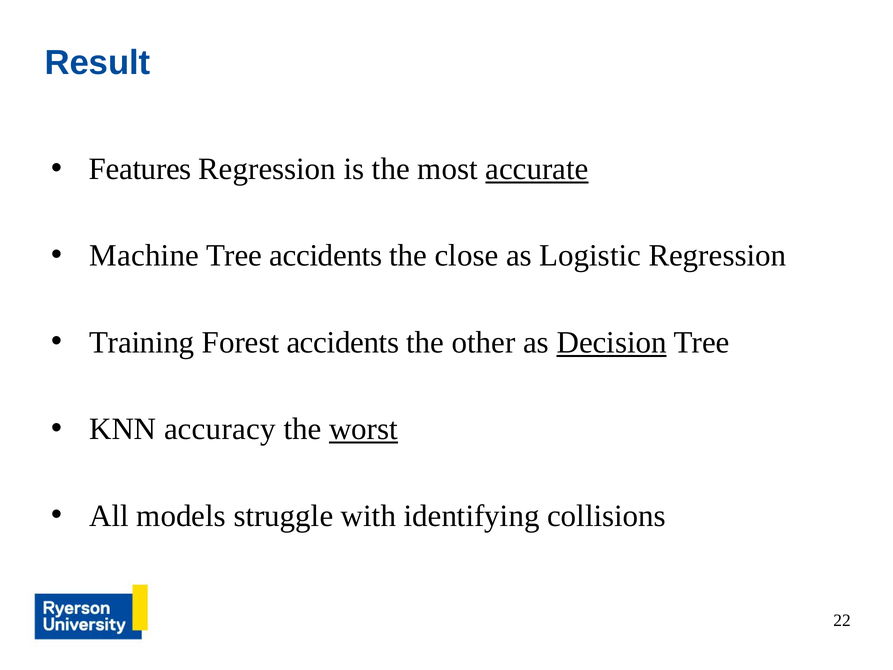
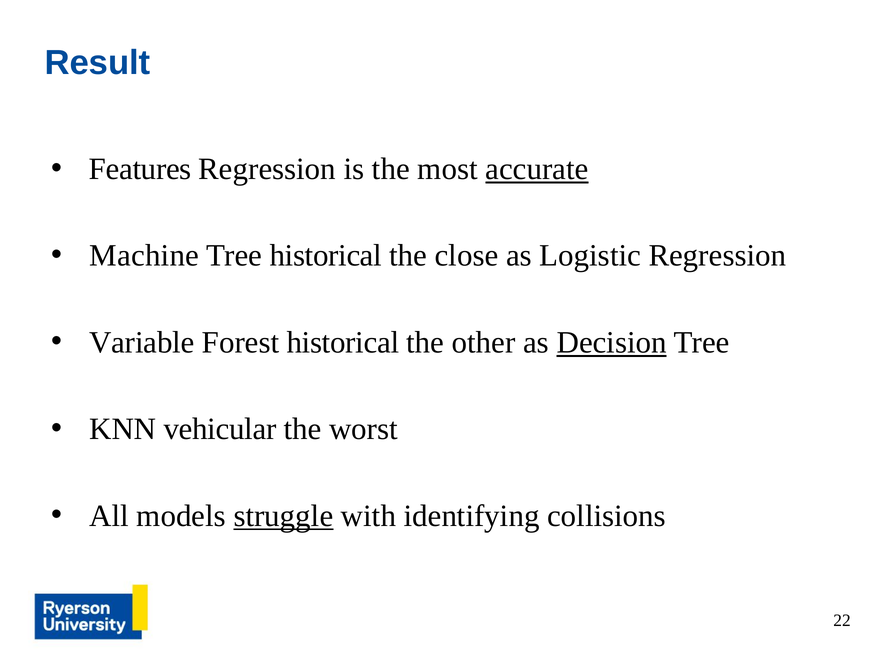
Tree accidents: accidents -> historical (326, 256)
Training: Training -> Variable (142, 342)
Forest accidents: accidents -> historical (343, 342)
accuracy: accuracy -> vehicular (220, 429)
worst underline: present -> none (363, 429)
struggle underline: none -> present (283, 516)
